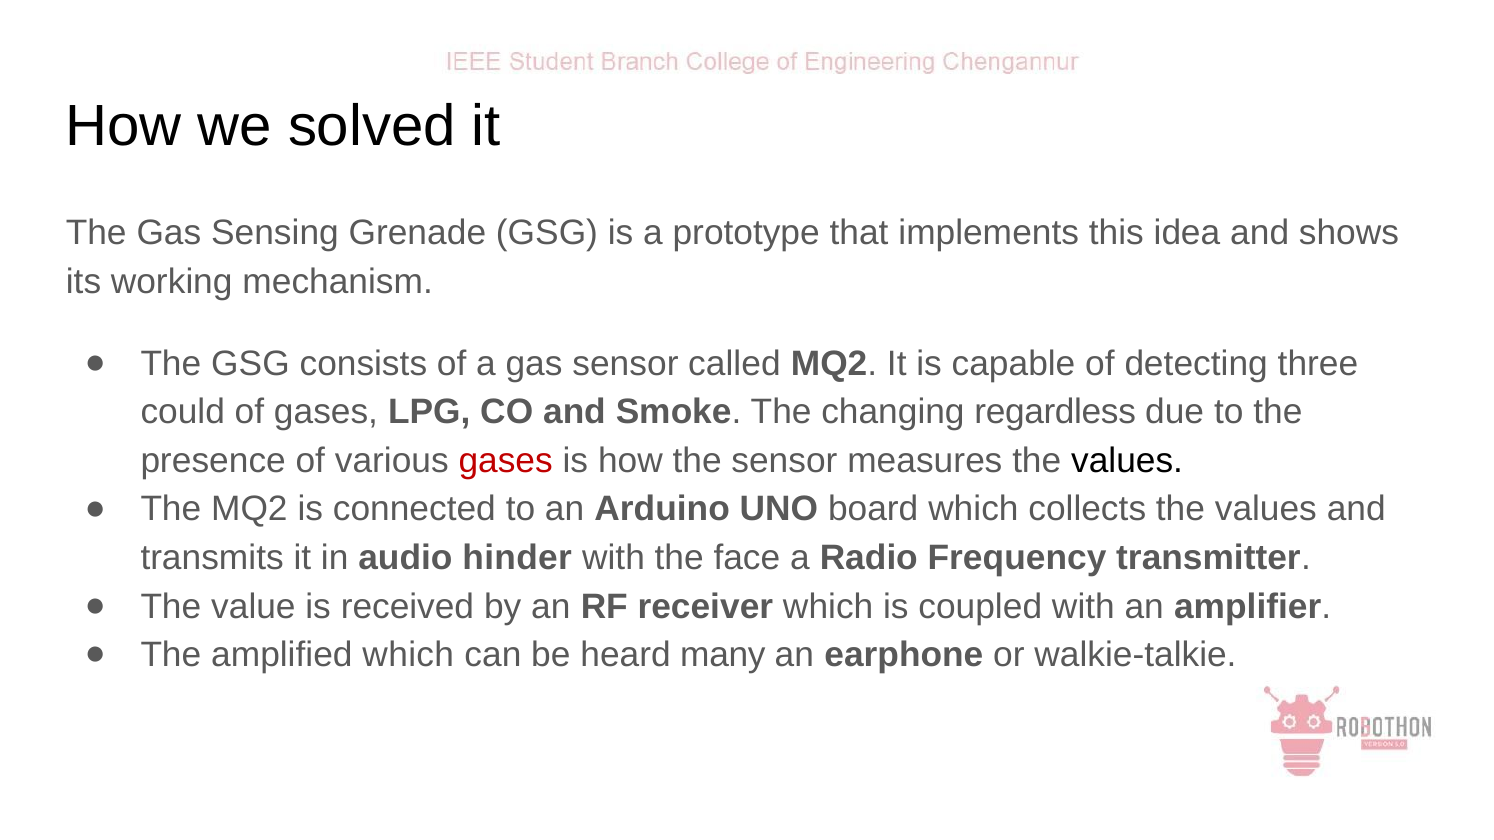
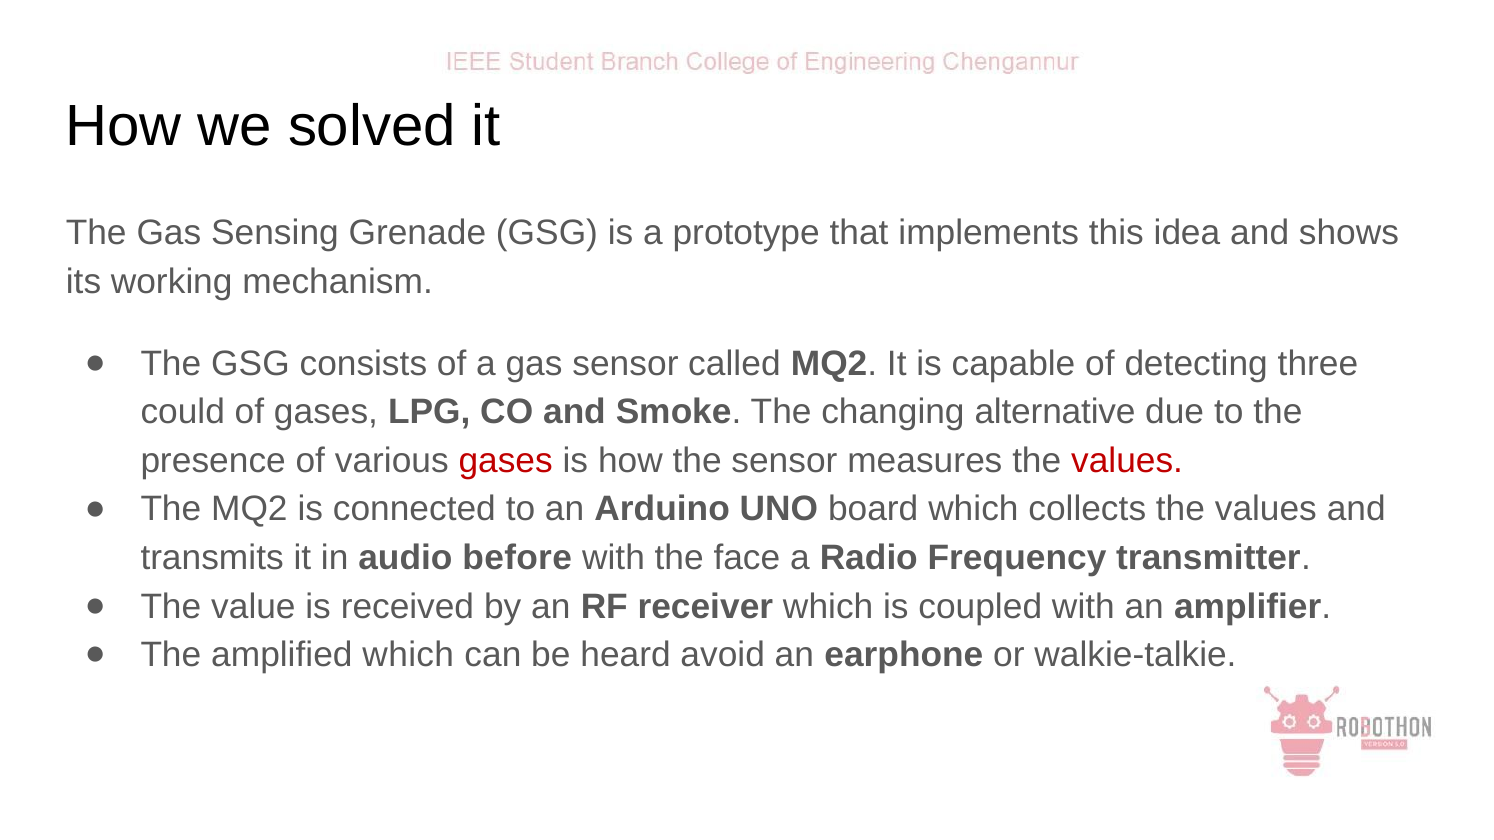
regardless: regardless -> alternative (1055, 412)
values colour: black -> red (1127, 461)
hinder: hinder -> before (517, 558)
many: many -> avoid (723, 655)
